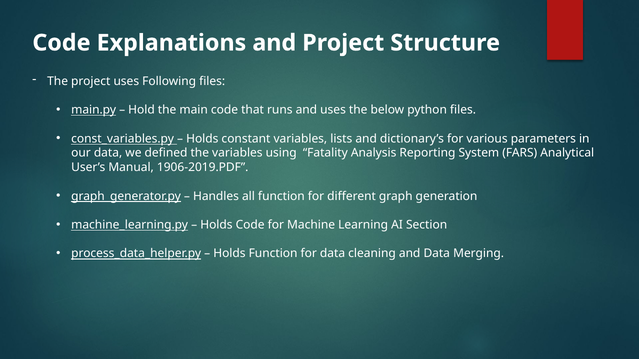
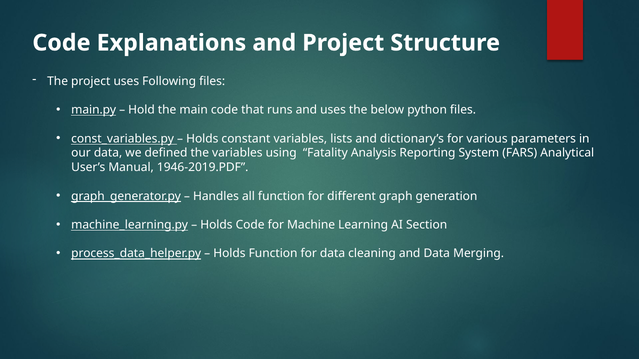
1906-2019.PDF: 1906-2019.PDF -> 1946-2019.PDF (203, 168)
